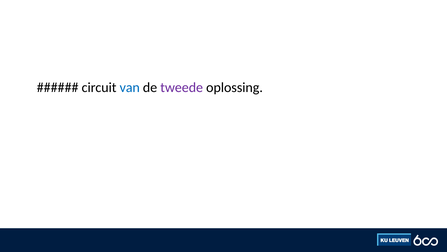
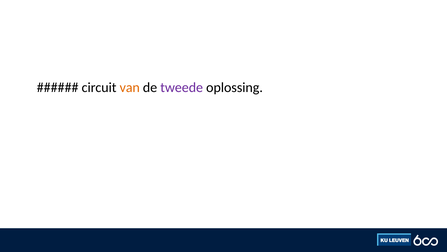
van colour: blue -> orange (130, 87)
